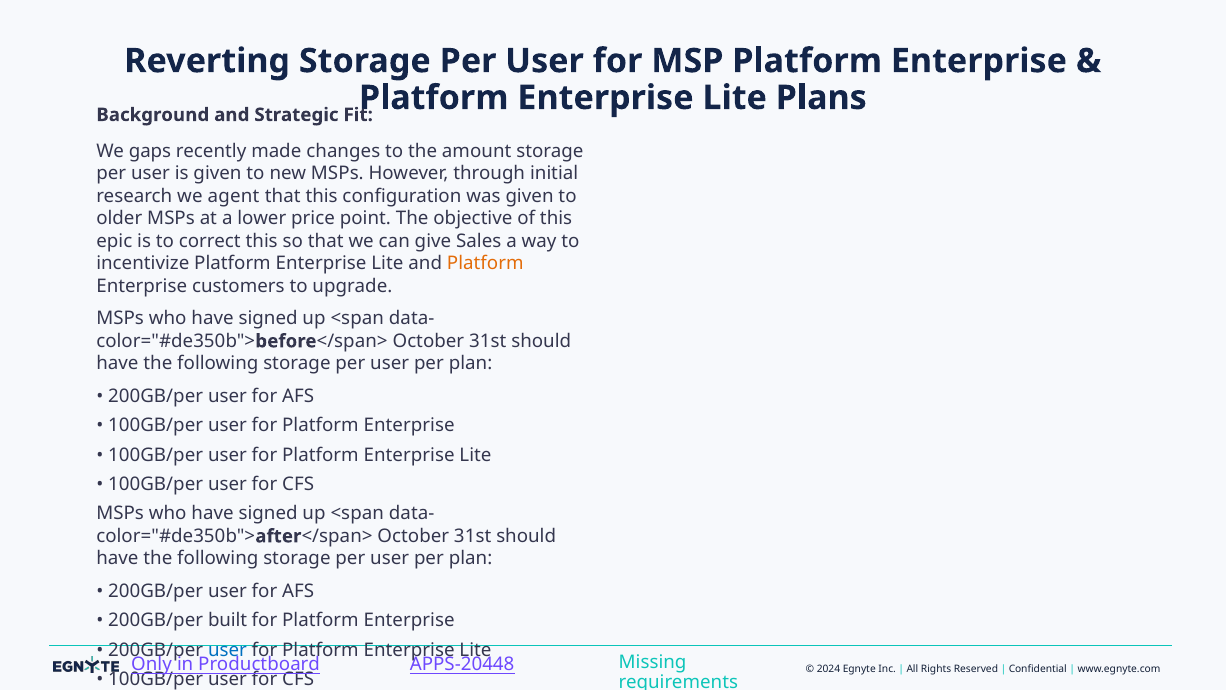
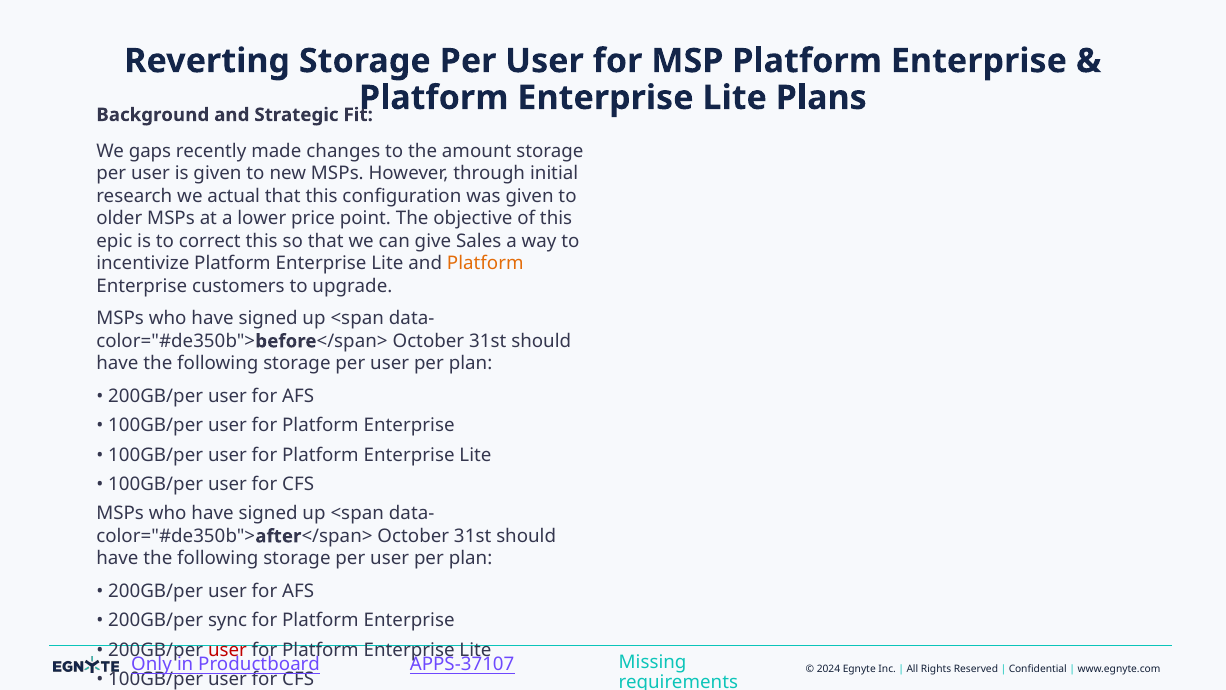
agent: agent -> actual (234, 196)
built: built -> sync (228, 620)
user colour: blue -> red (227, 650)
APPS-20448: APPS-20448 -> APPS-37107 (462, 664)
